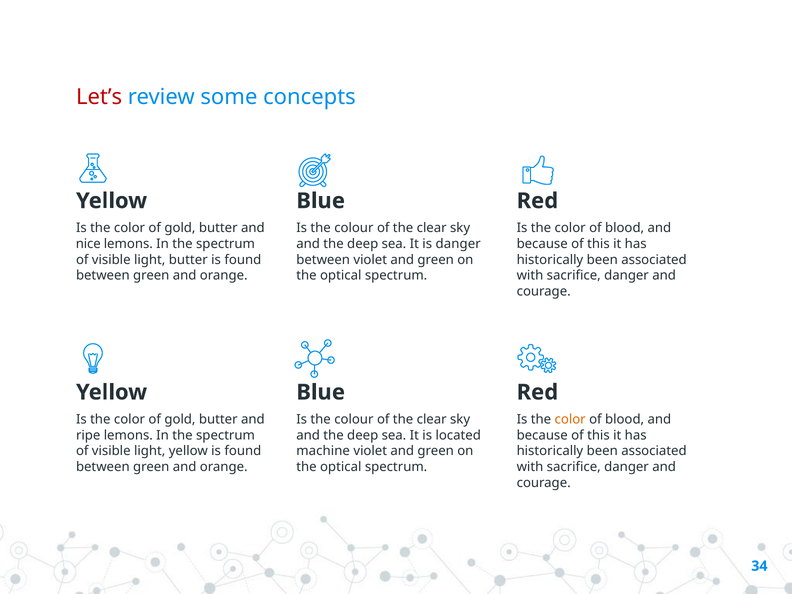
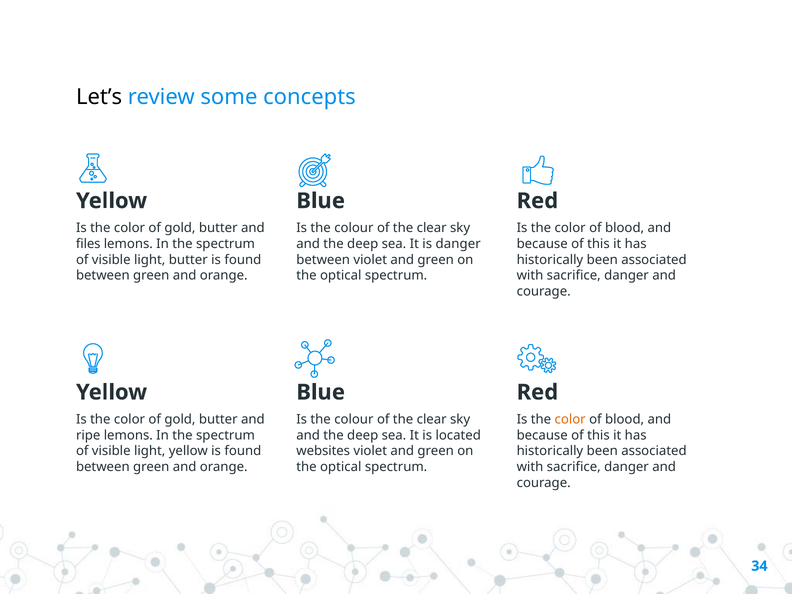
Let’s colour: red -> black (99, 97)
nice: nice -> files (88, 244)
machine: machine -> websites (323, 451)
